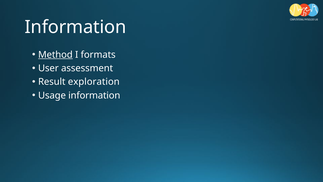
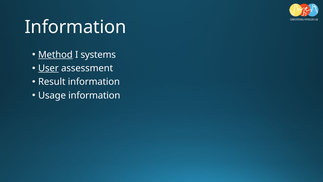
formats: formats -> systems (98, 55)
User underline: none -> present (48, 68)
Result exploration: exploration -> information (94, 82)
